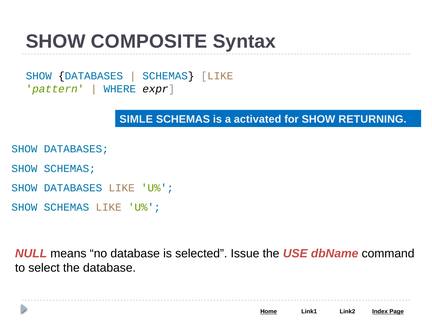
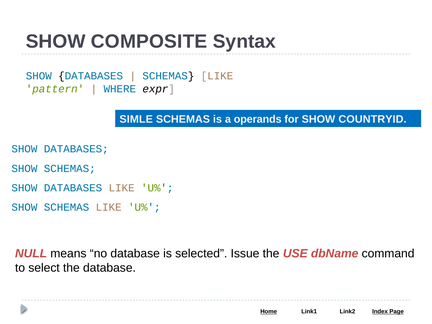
activated: activated -> operands (258, 119)
RETURNING: RETURNING -> COUNTRYID (373, 119)
